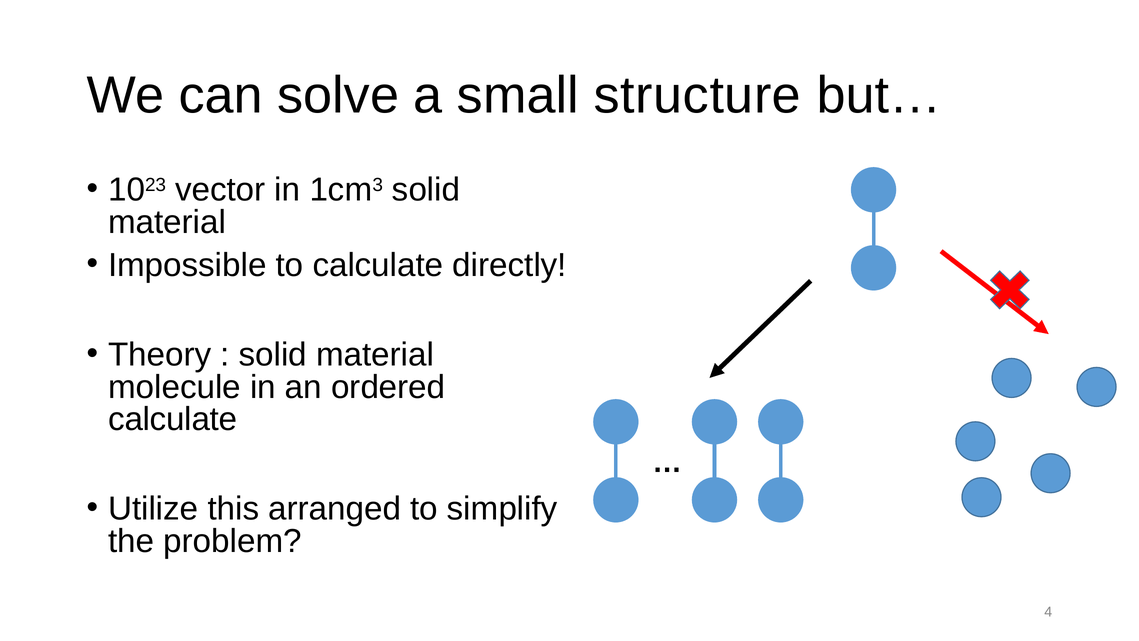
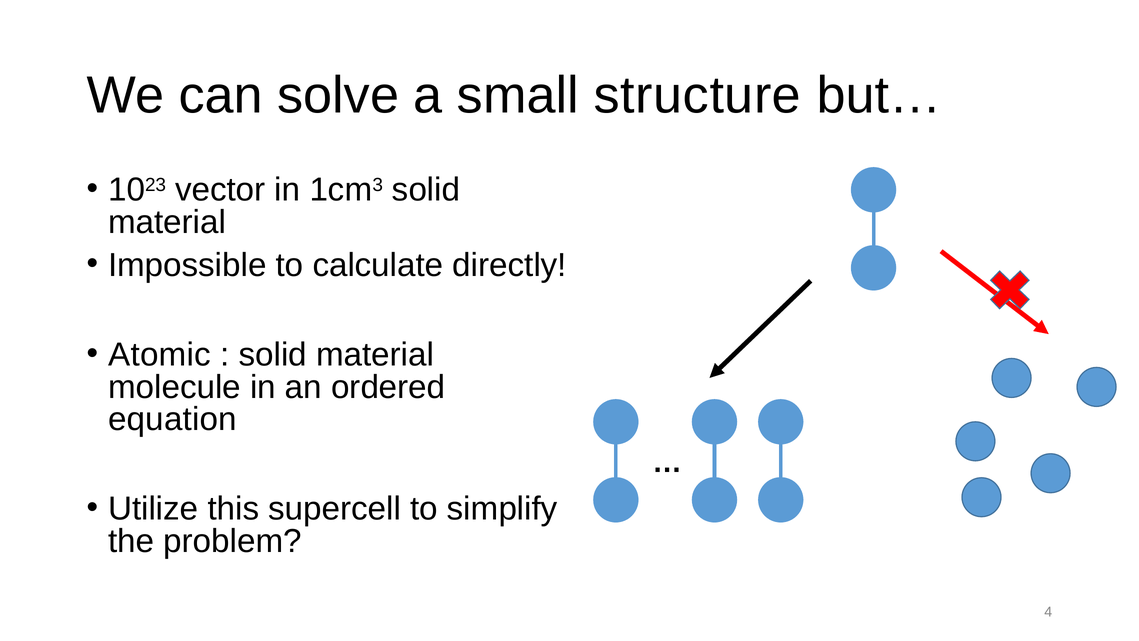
Theory: Theory -> Atomic (160, 355)
calculate: calculate -> equation (173, 419)
arranged: arranged -> supercell (335, 509)
